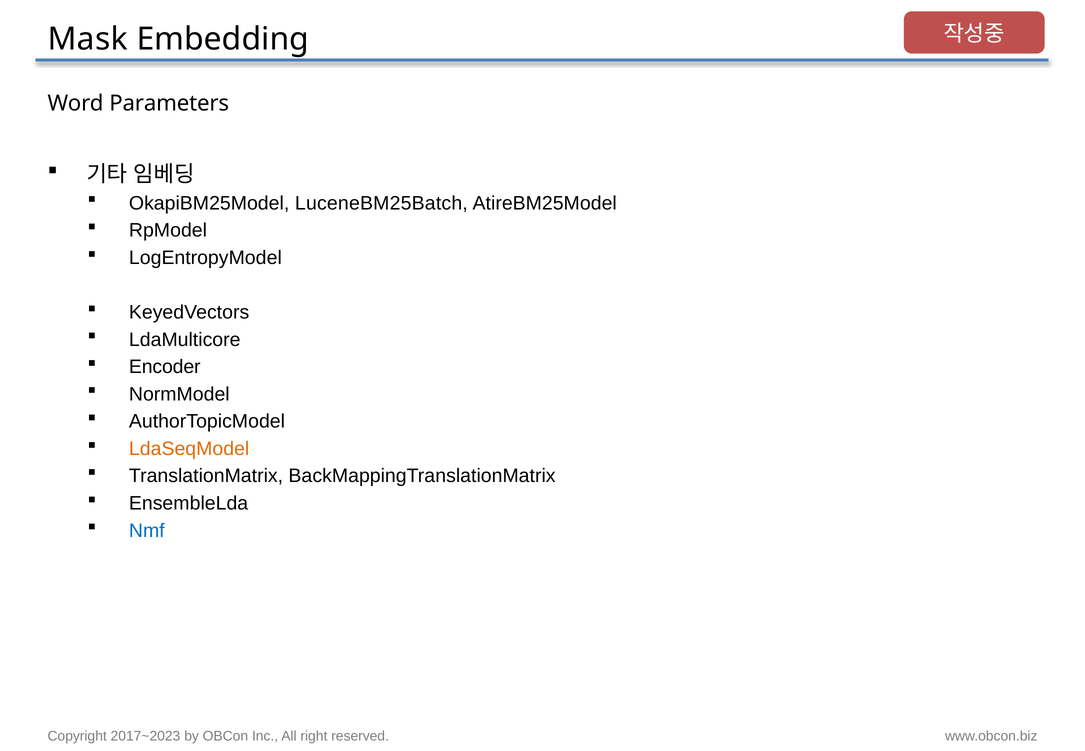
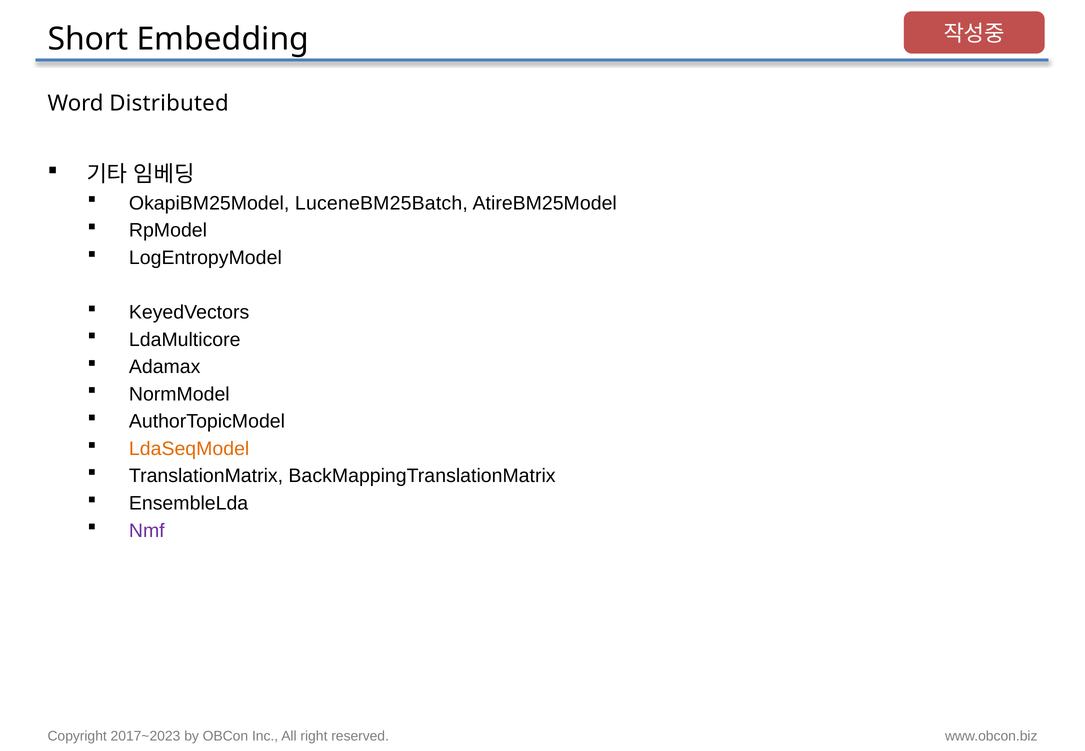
Mask: Mask -> Short (88, 39)
Parameters: Parameters -> Distributed (169, 104)
Encoder: Encoder -> Adamax (165, 367)
Nmf colour: blue -> purple (147, 531)
